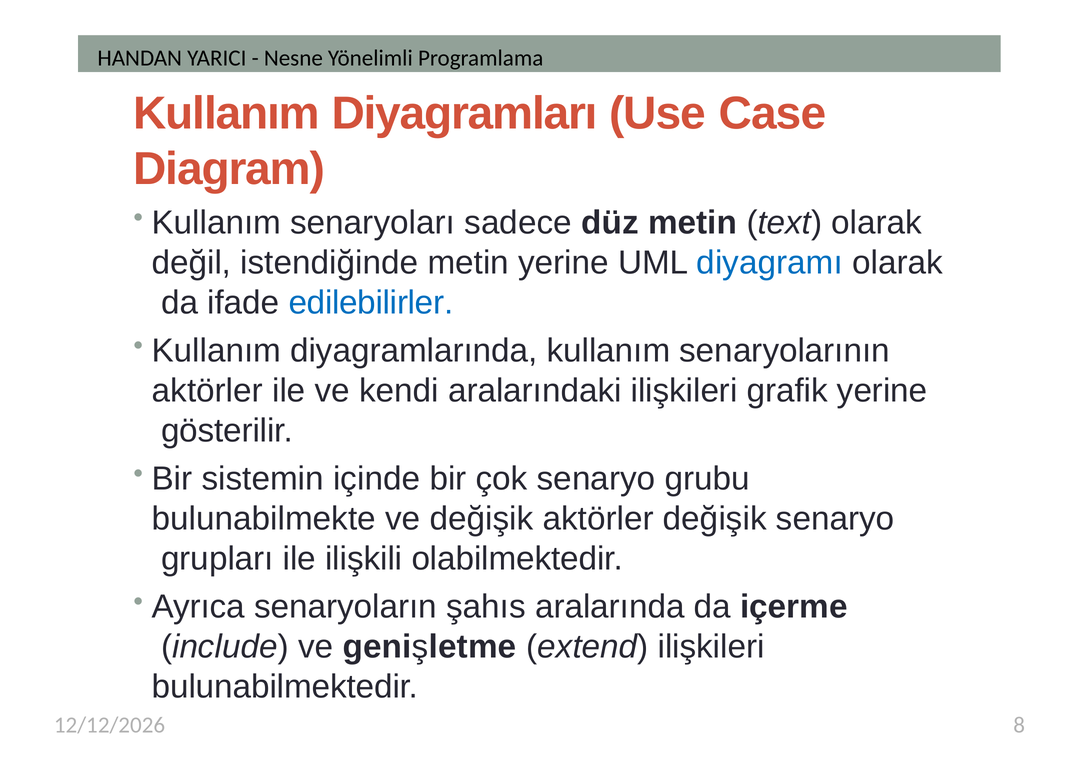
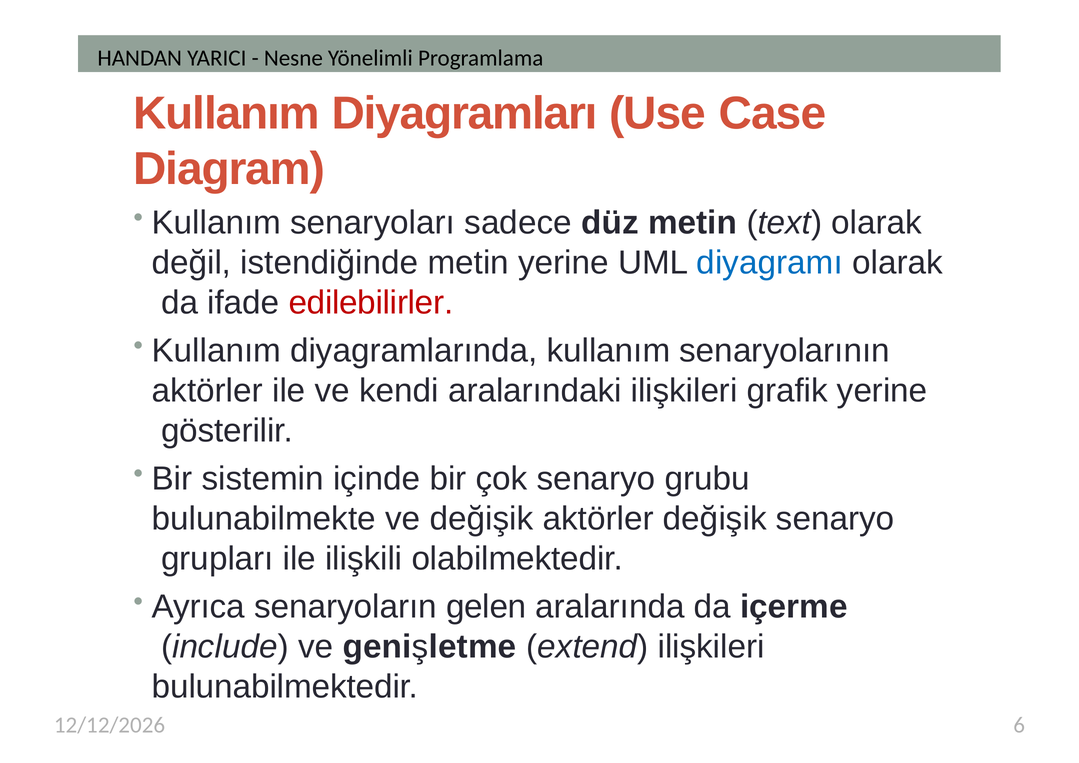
edilebilirler colour: blue -> red (371, 303)
şahıs: şahıs -> gelen (486, 606)
8: 8 -> 6 (1019, 725)
